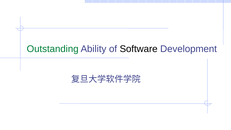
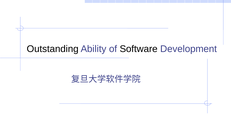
Outstanding colour: green -> black (53, 49)
